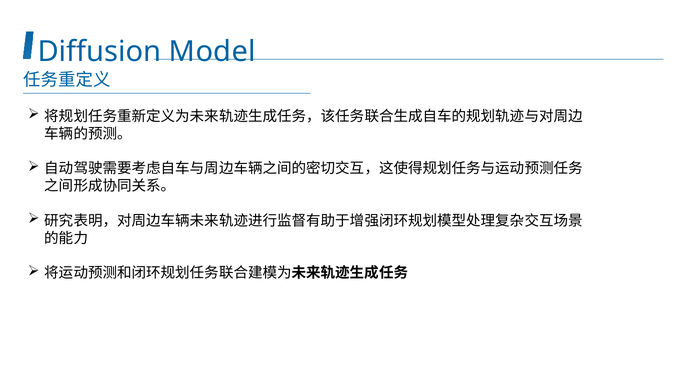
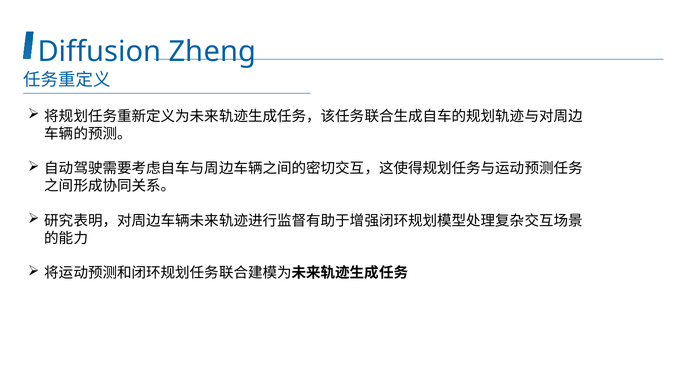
Model: Model -> Zheng (212, 52)
